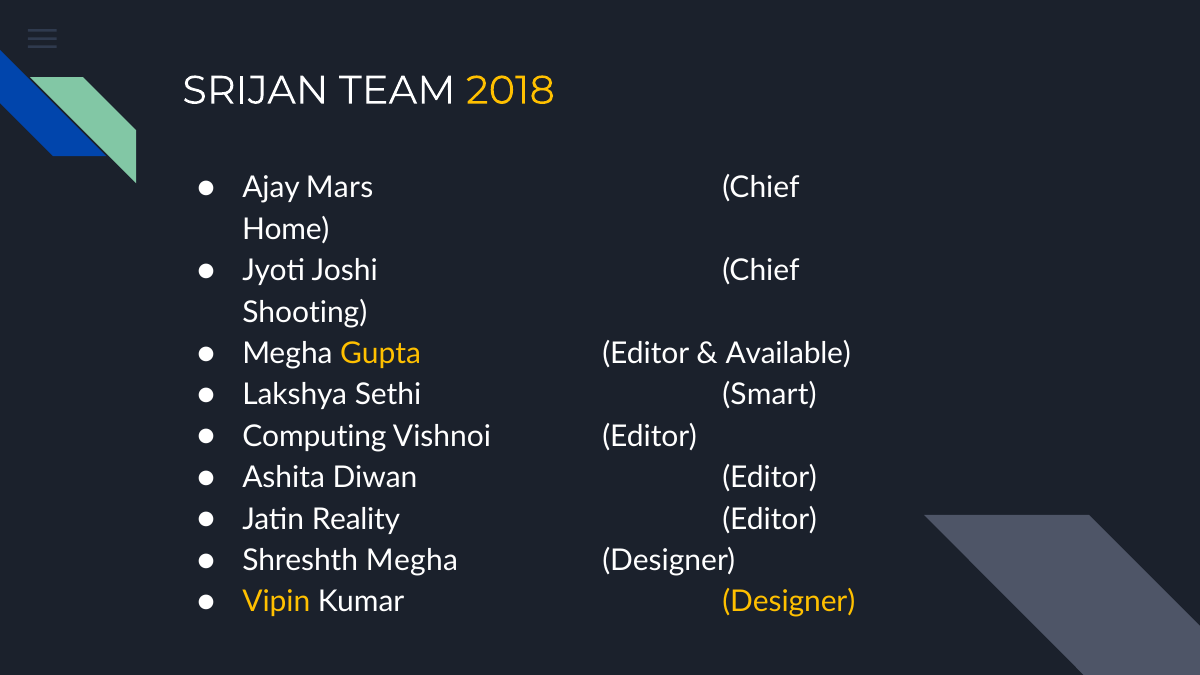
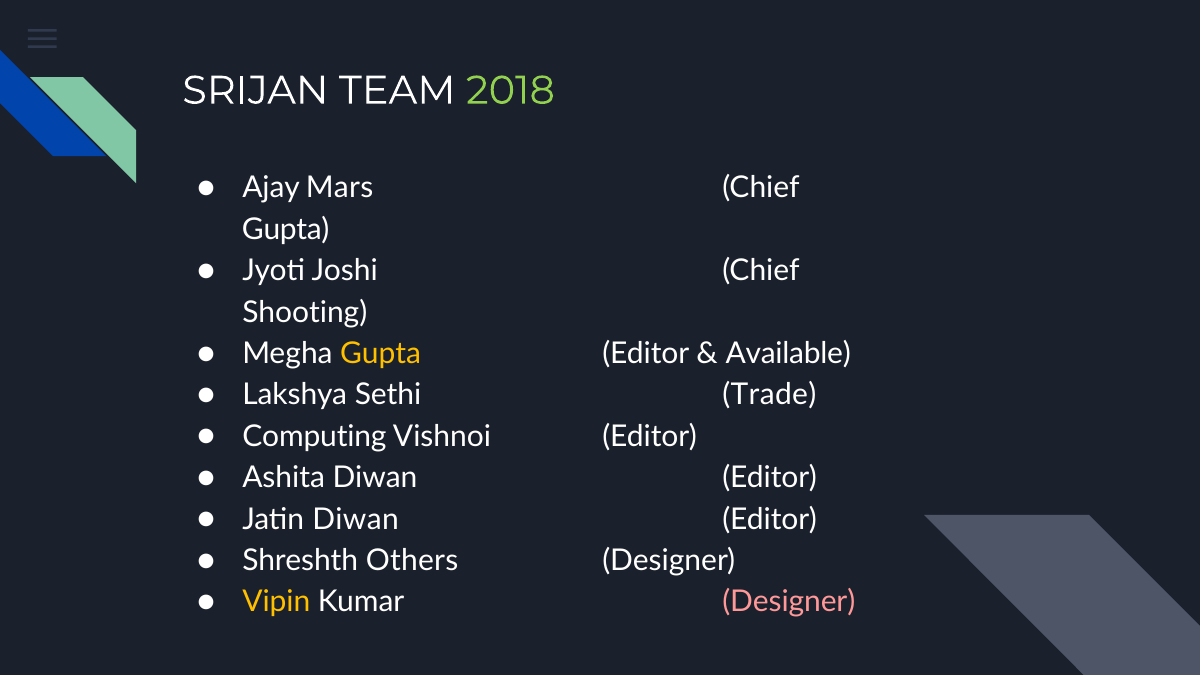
2018 colour: yellow -> light green (510, 90)
Home: Home -> Gupta (286, 229)
Smart: Smart -> Trade (769, 395)
Jatin Reality: Reality -> Diwan (356, 519)
Shreshth Megha: Megha -> Others (412, 561)
Designer colour: yellow -> pink (789, 602)
